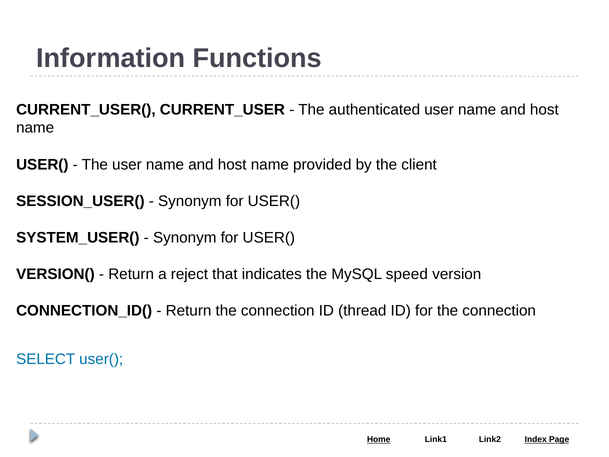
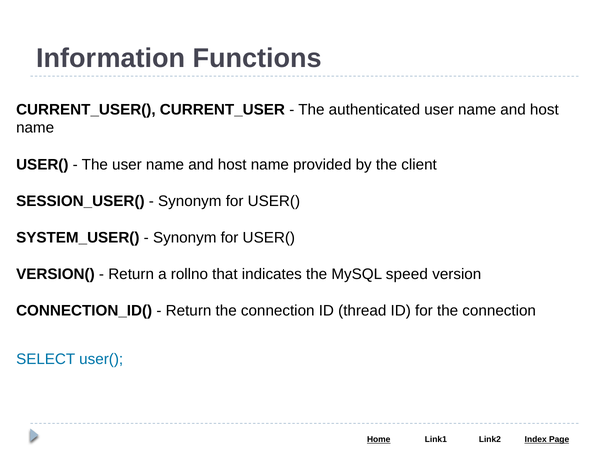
reject: reject -> rollno (189, 274)
